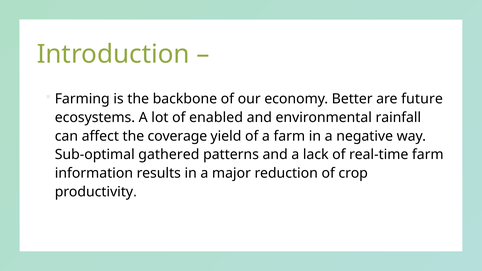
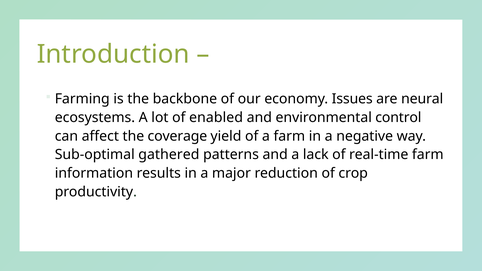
Better: Better -> Issues (352, 99)
future: future -> neural (422, 99)
rainfall: rainfall -> control (398, 118)
